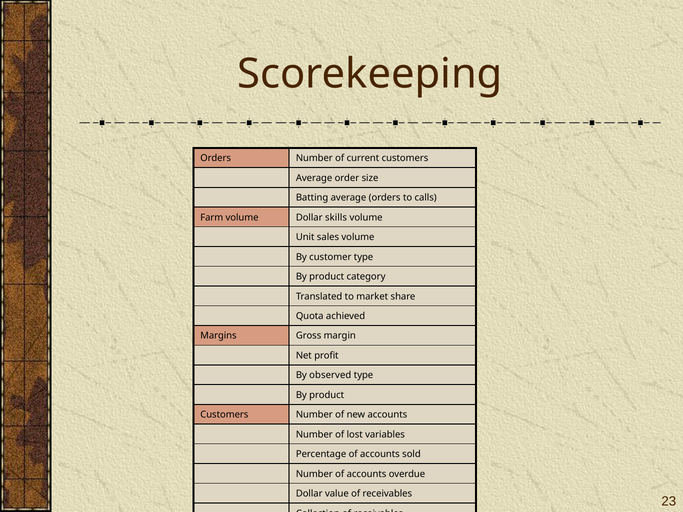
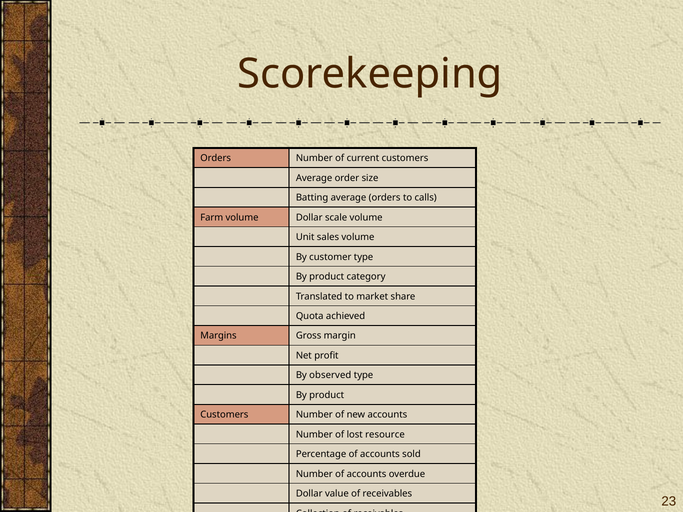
skills: skills -> scale (336, 218)
variables: variables -> resource (385, 435)
